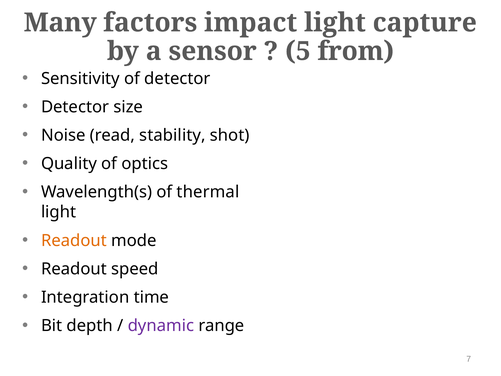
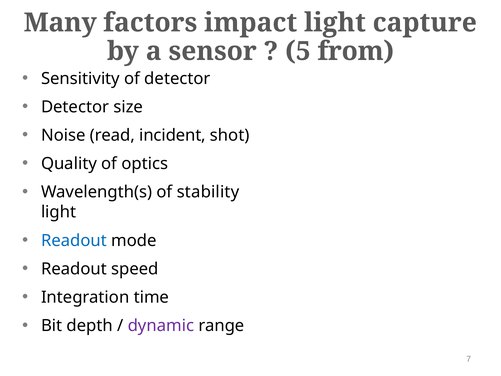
stability: stability -> incident (173, 135)
thermal: thermal -> stability (208, 192)
Readout colour: orange -> blue (74, 240)
